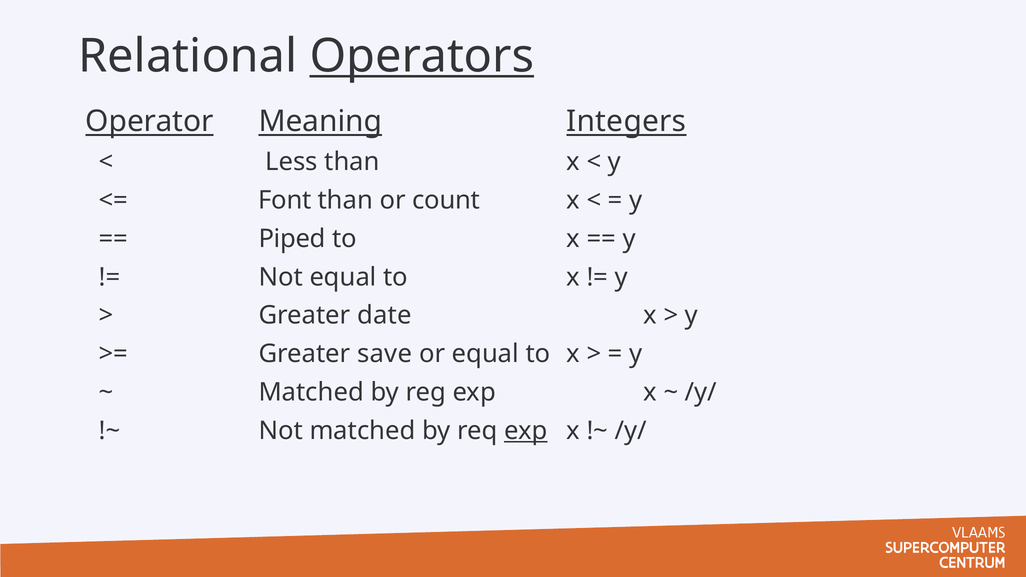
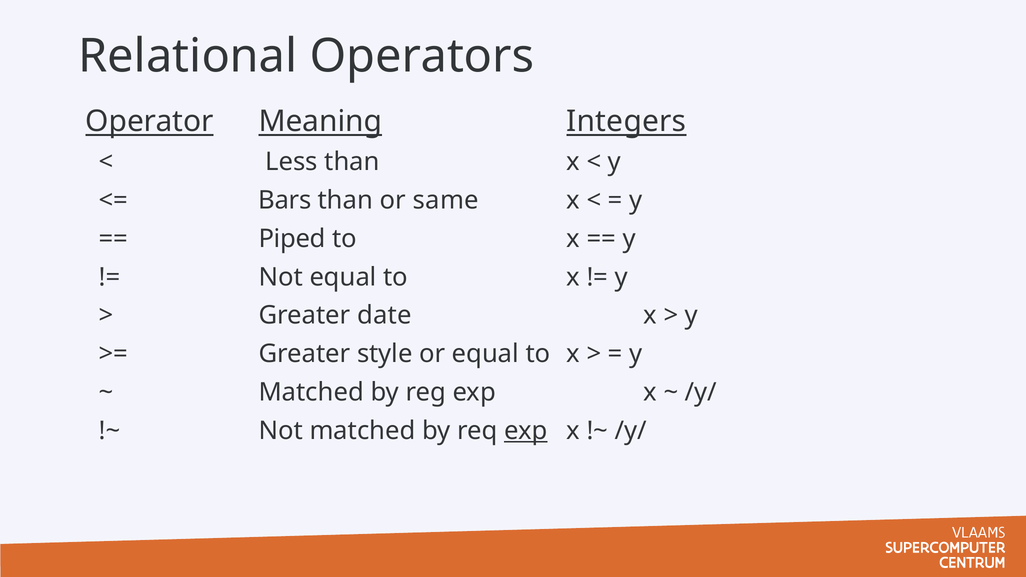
Operators underline: present -> none (422, 56)
Font: Font -> Bars (285, 200)
count: count -> same (446, 200)
save: save -> style (385, 354)
